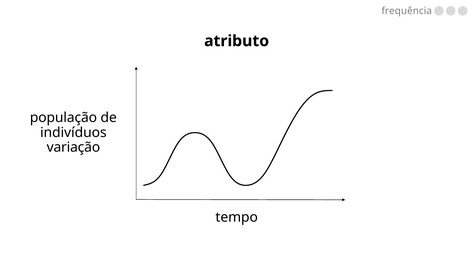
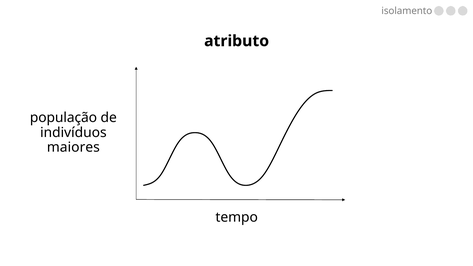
frequência: frequência -> isolamento (407, 11)
variação: variação -> maiores (73, 147)
